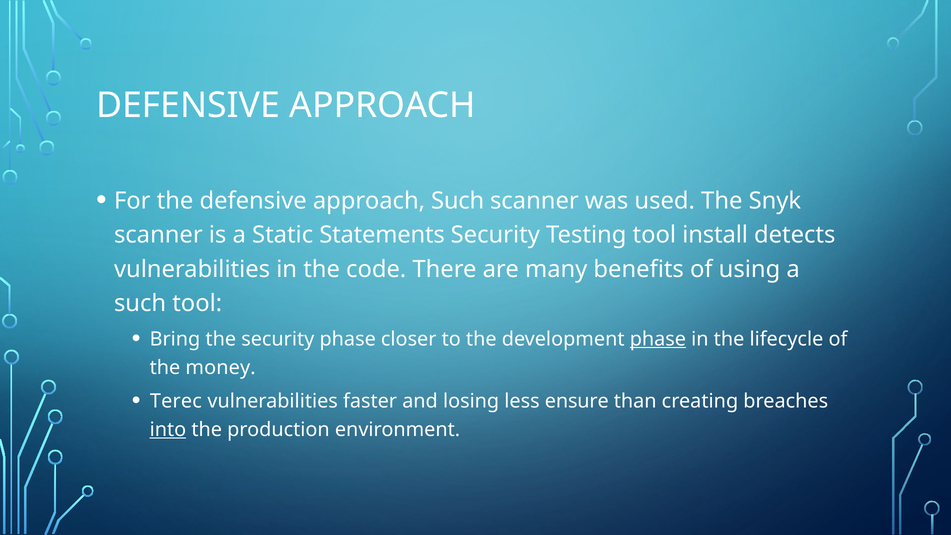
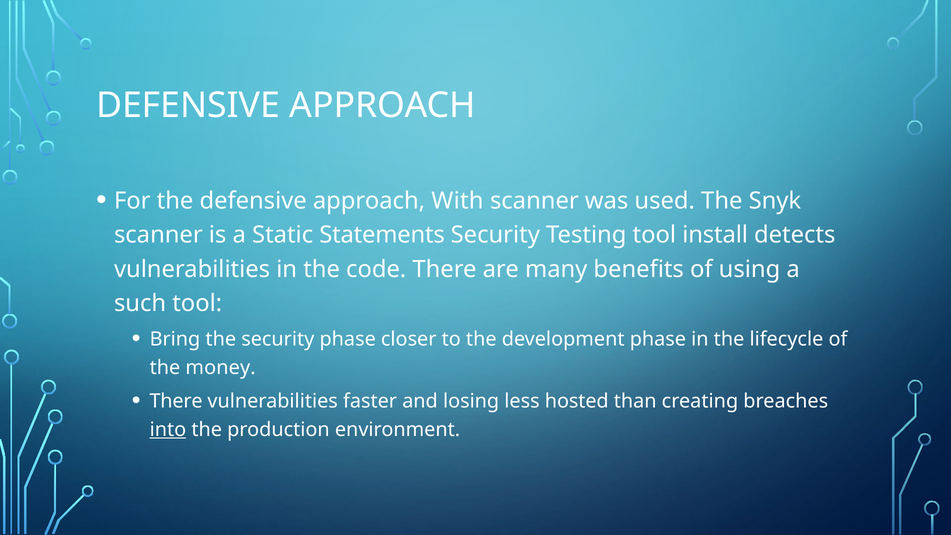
approach Such: Such -> With (457, 201)
phase underline: present -> none (658, 339)
Terec: Terec -> There (176, 401)
ensure: ensure -> hosted (577, 401)
